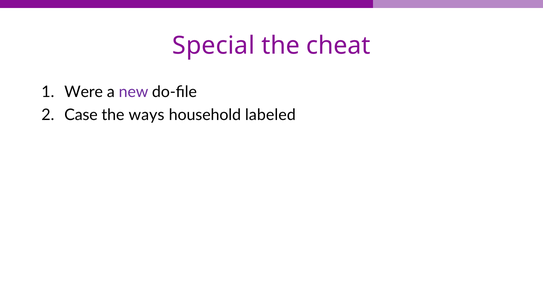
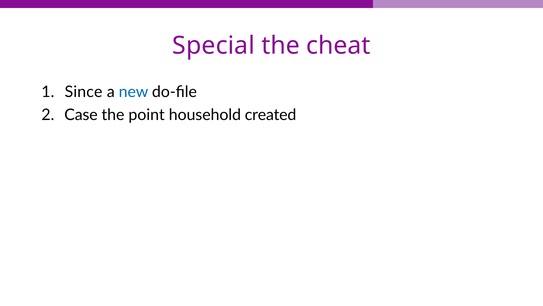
Were: Were -> Since (83, 92)
new colour: purple -> blue (134, 92)
ways: ways -> point (147, 115)
labeled: labeled -> created (271, 115)
